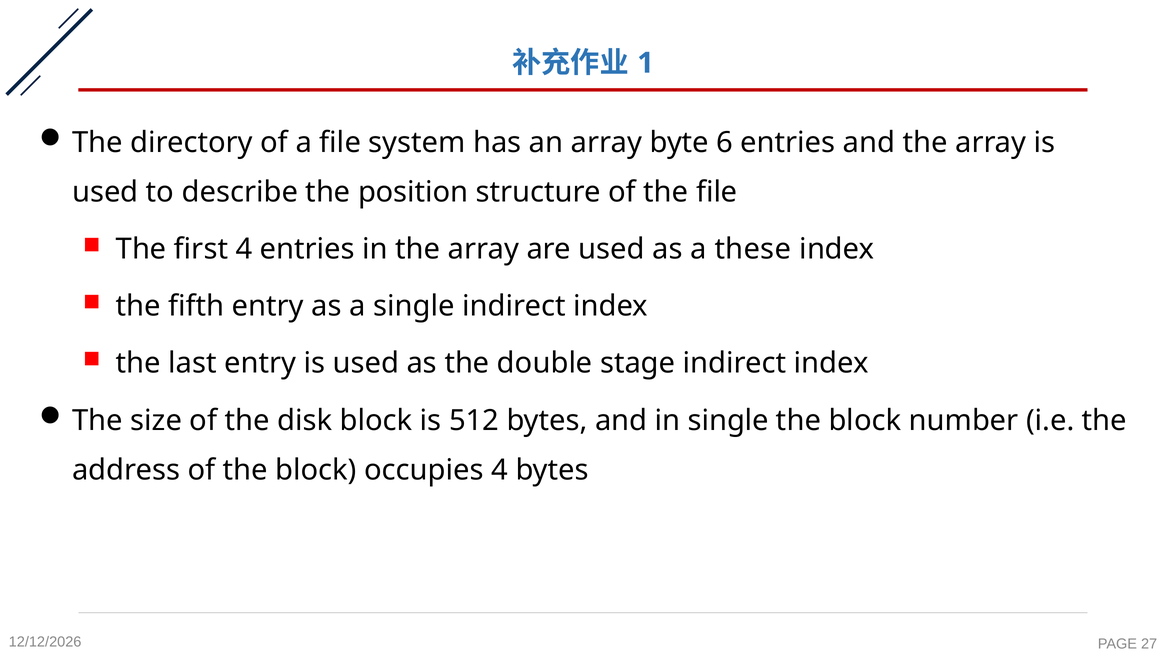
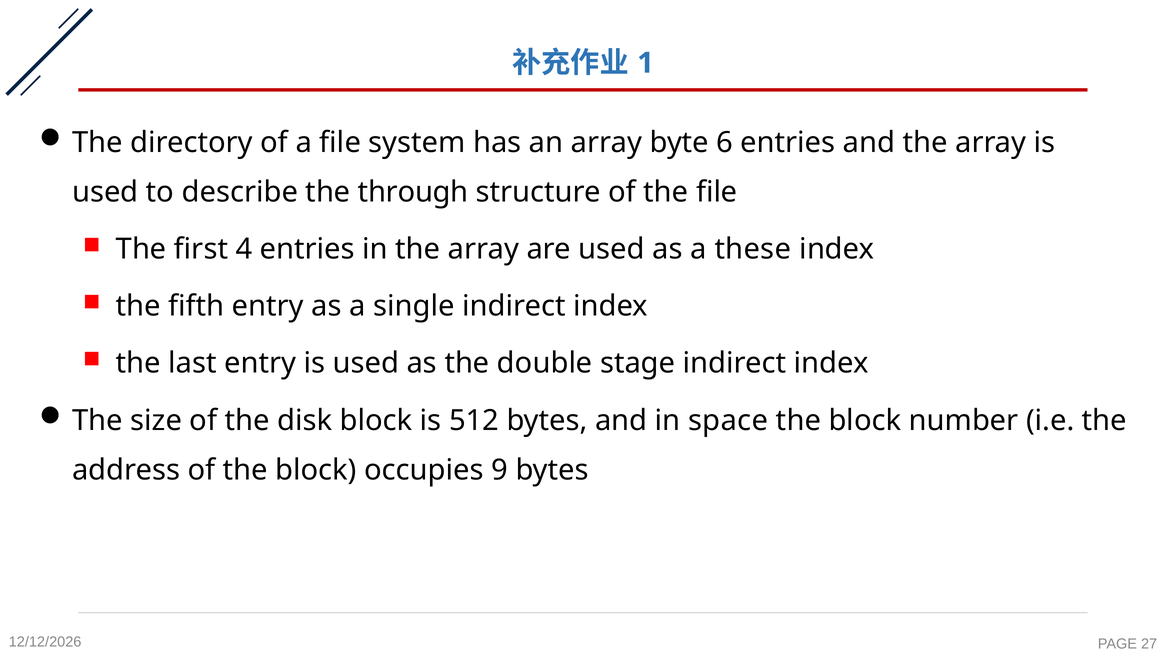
position: position -> through (413, 192)
in single: single -> space (728, 420)
occupies 4: 4 -> 9 (500, 470)
